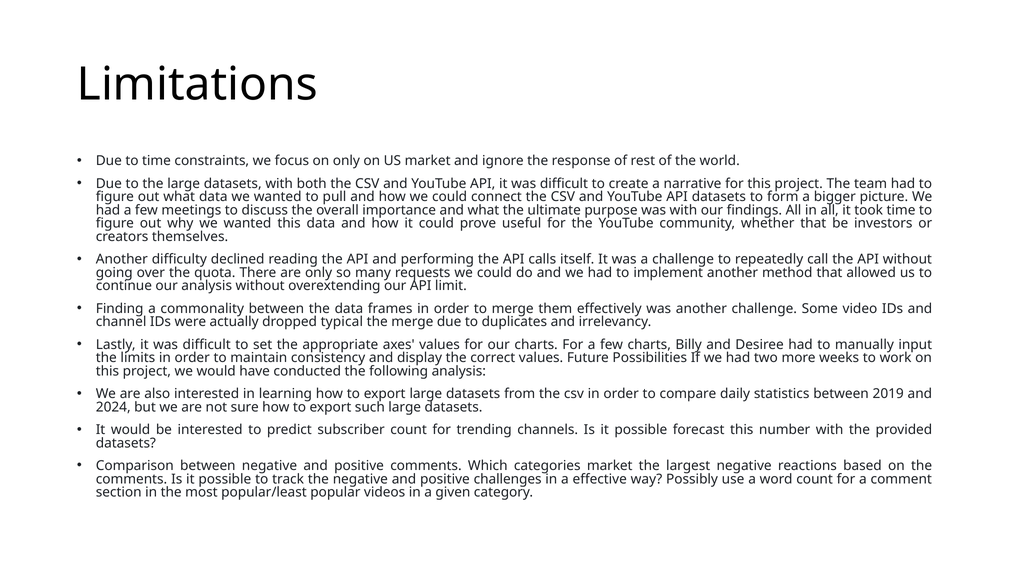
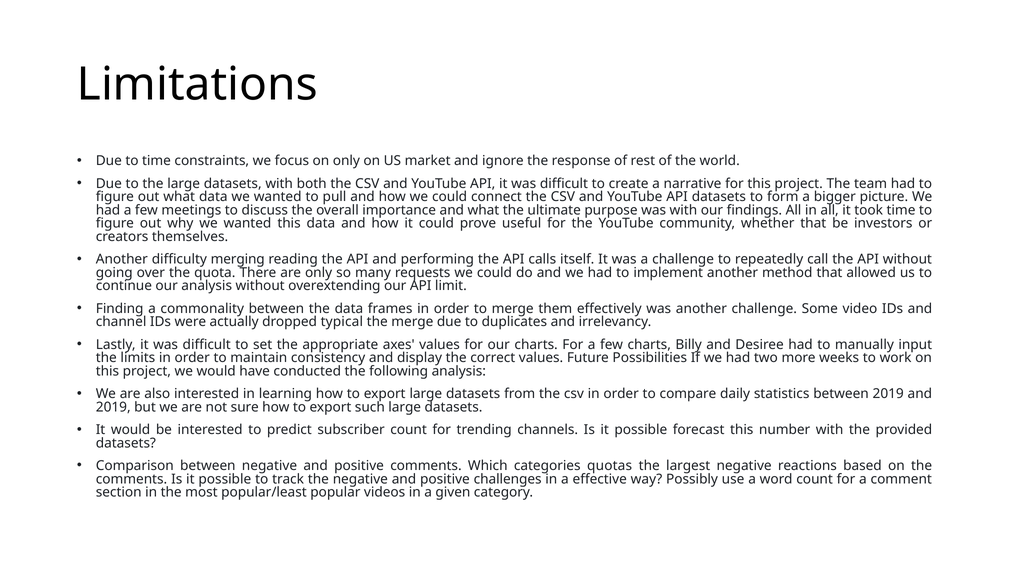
declined: declined -> merging (238, 260)
2024: 2024 -> 2019 (113, 408)
categories market: market -> quotas (610, 466)
